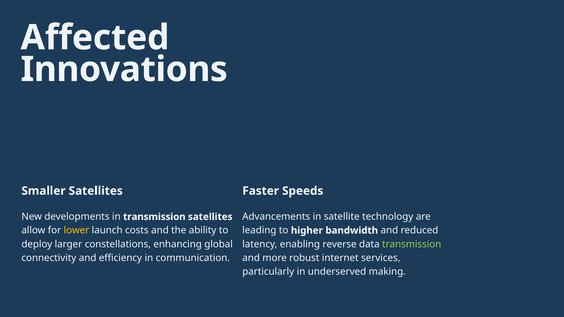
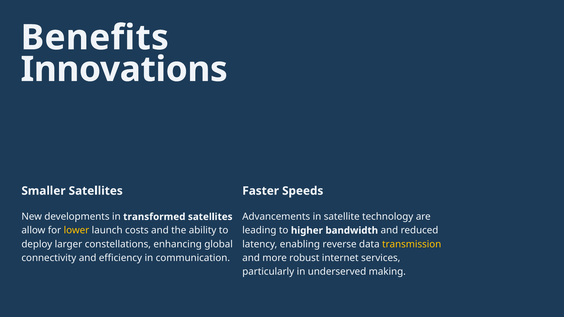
Affected: Affected -> Benefits (95, 38)
in transmission: transmission -> transformed (154, 217)
transmission colour: light green -> yellow (412, 244)
